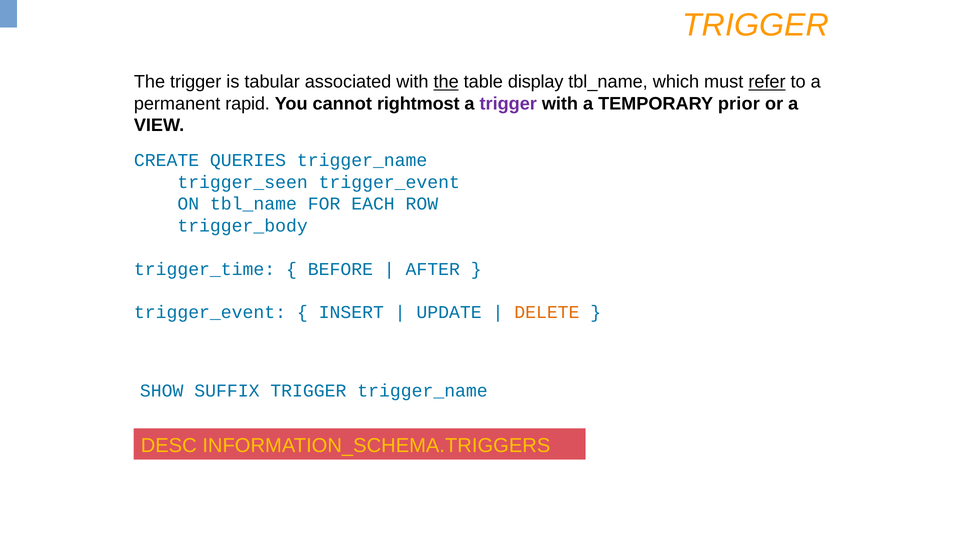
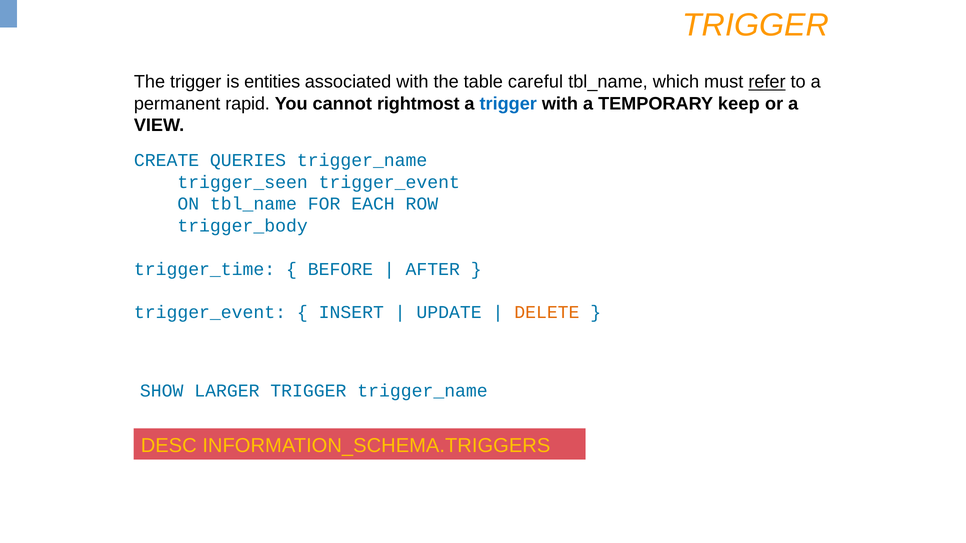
tabular: tabular -> entities (272, 82)
the underline: present -> none (446, 82)
display: display -> careful (536, 82)
trigger colour: purple -> blue (508, 104)
prior: prior -> keep (739, 104)
SUFFIX: SUFFIX -> LARGER (227, 391)
